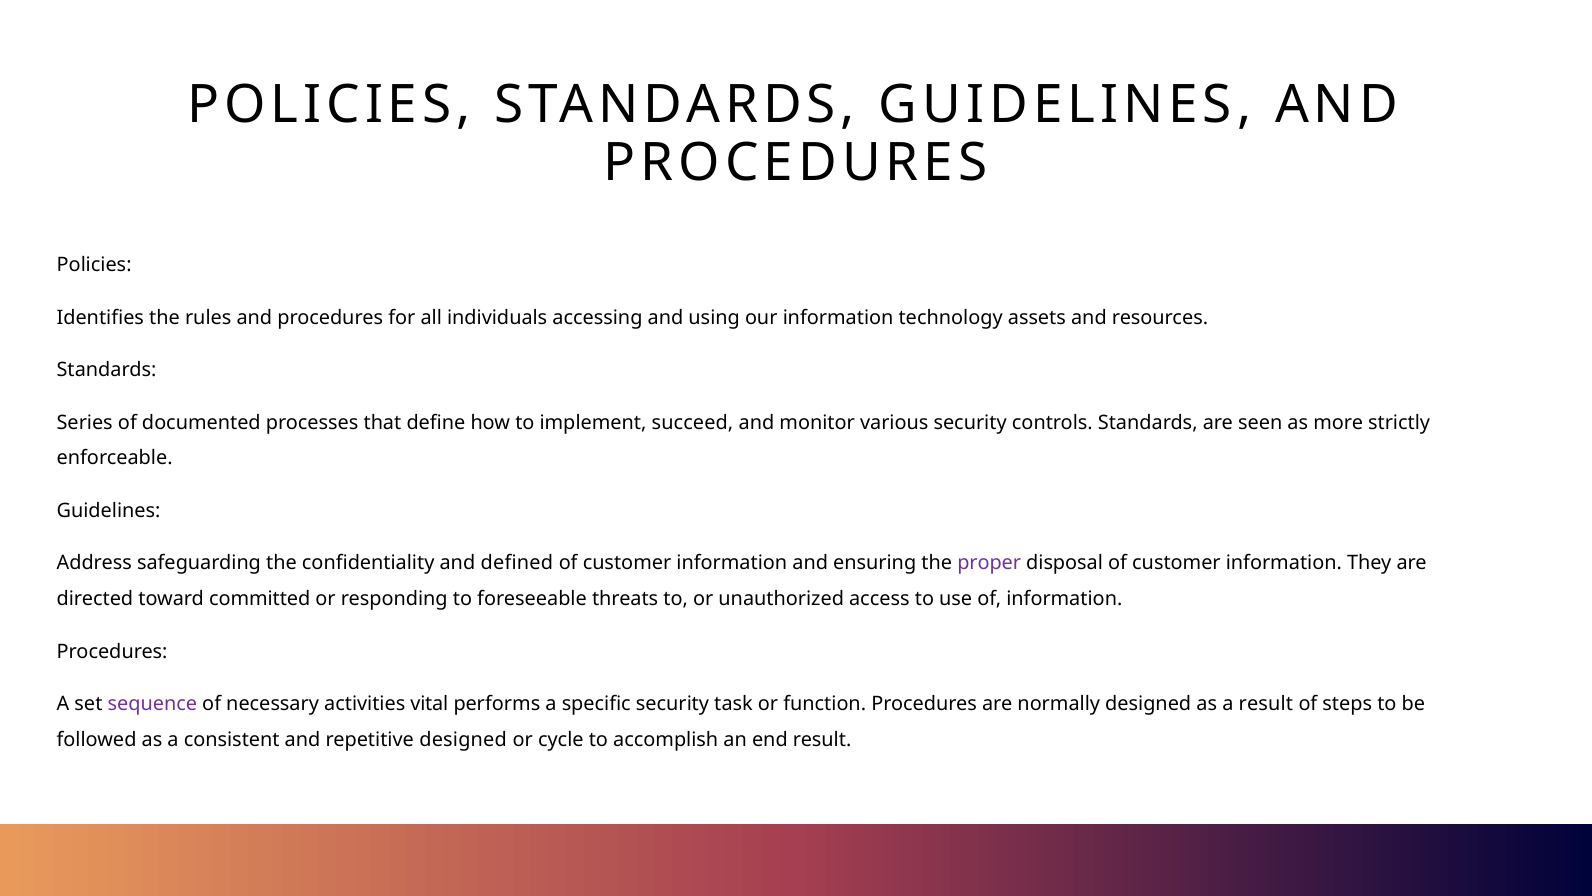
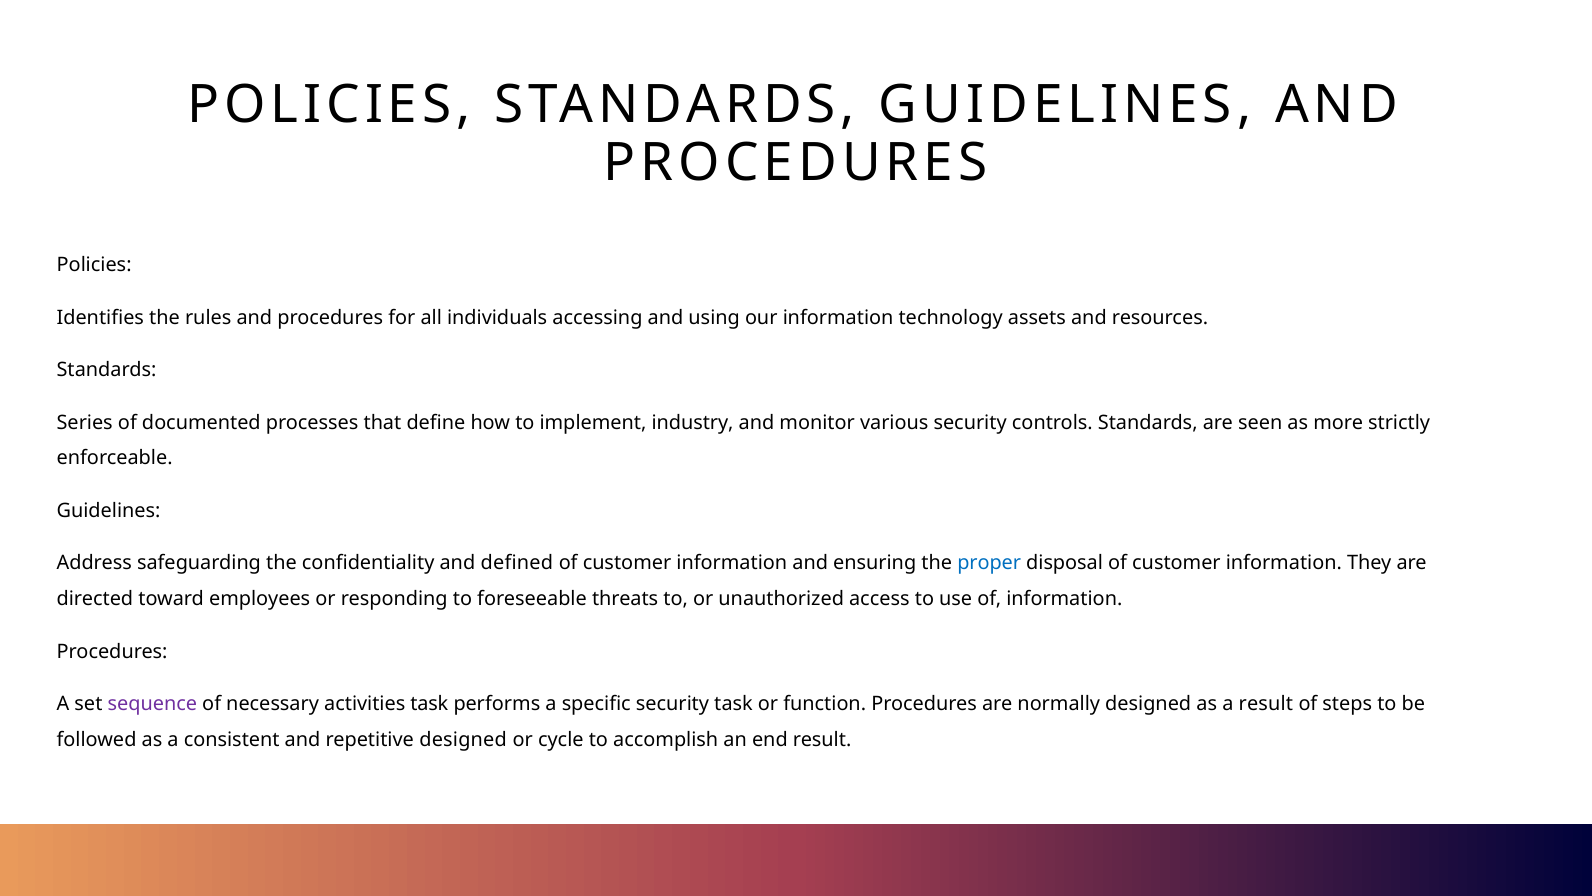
succeed: succeed -> industry (693, 422)
proper colour: purple -> blue (989, 563)
committed: committed -> employees (260, 599)
activities vital: vital -> task (429, 704)
